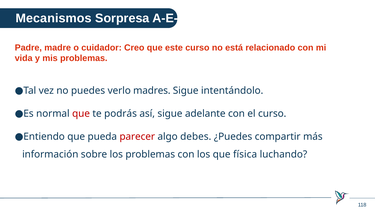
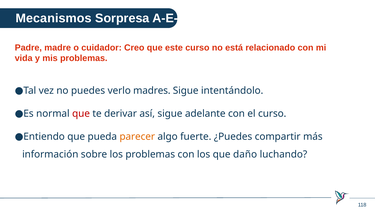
podrás: podrás -> derivar (121, 114)
parecer colour: red -> orange (137, 137)
debes: debes -> fuerte (196, 137)
física: física -> daño (245, 154)
